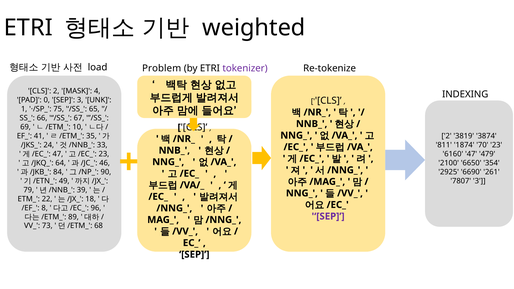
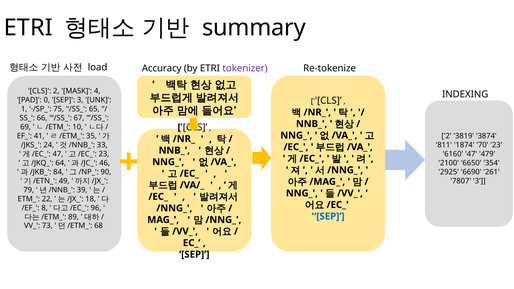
weighted: weighted -> summary (254, 28)
Problem: Problem -> Accuracy (162, 68)
SEP colour: purple -> blue (328, 216)
